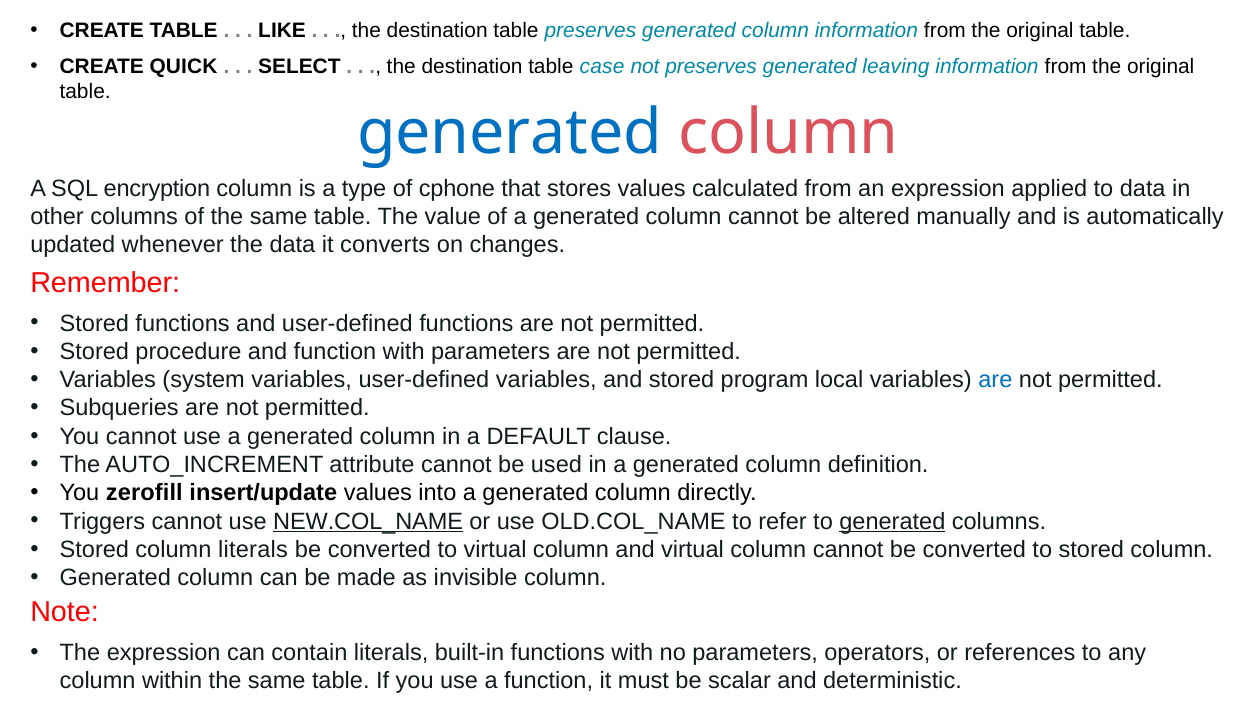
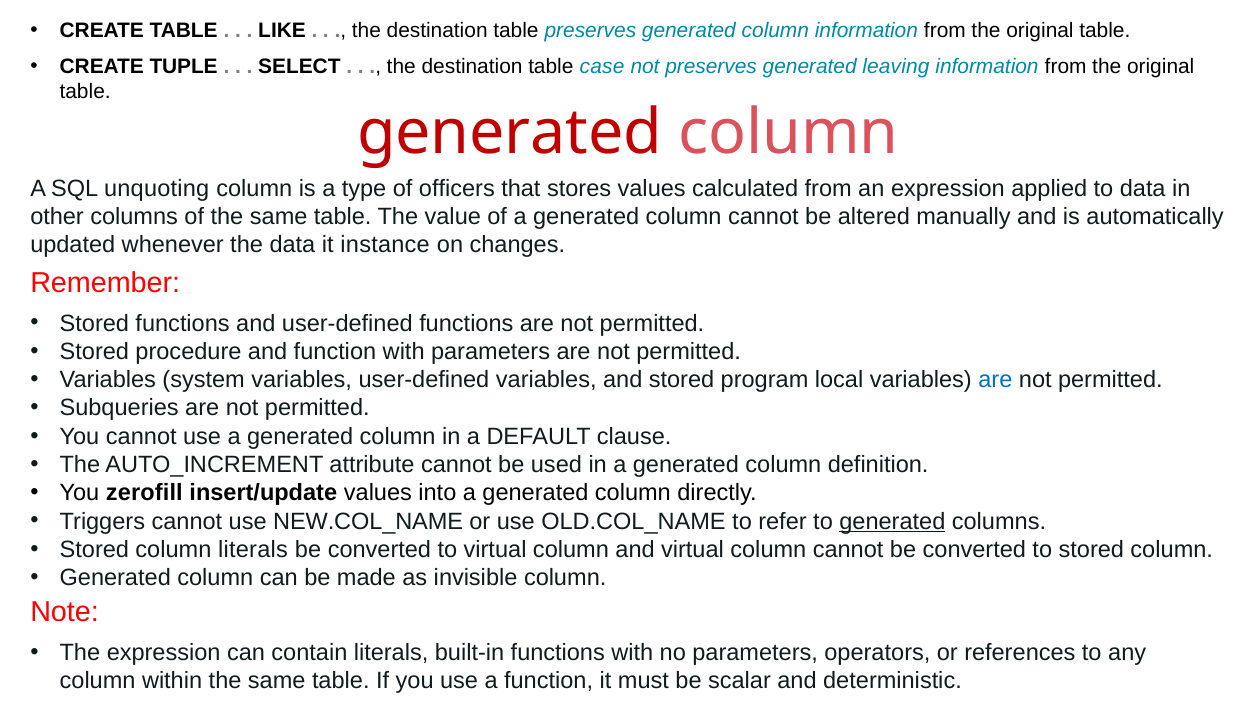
QUICK: QUICK -> TUPLE (184, 67)
generated colour: blue -> red (509, 133)
encryption: encryption -> unquoting (157, 188)
cphone: cphone -> officers (457, 188)
converts: converts -> instance (385, 245)
NEW.COL_NAME underline: present -> none (368, 521)
